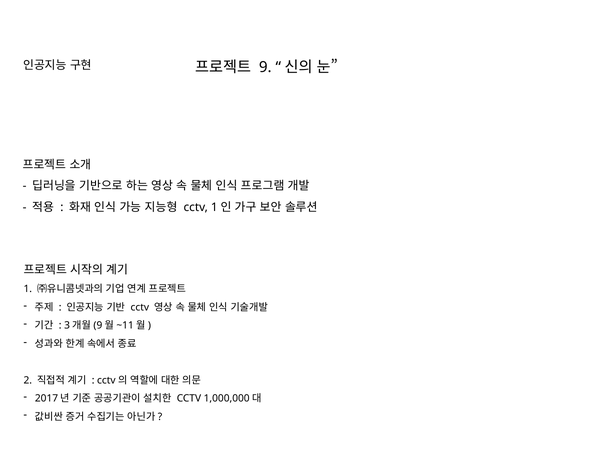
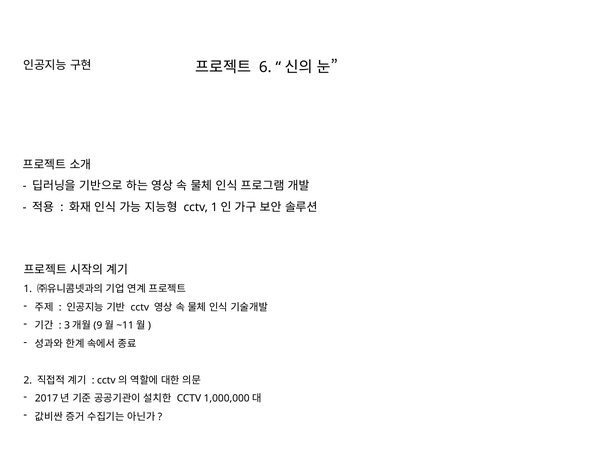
9: 9 -> 6 (265, 67)
